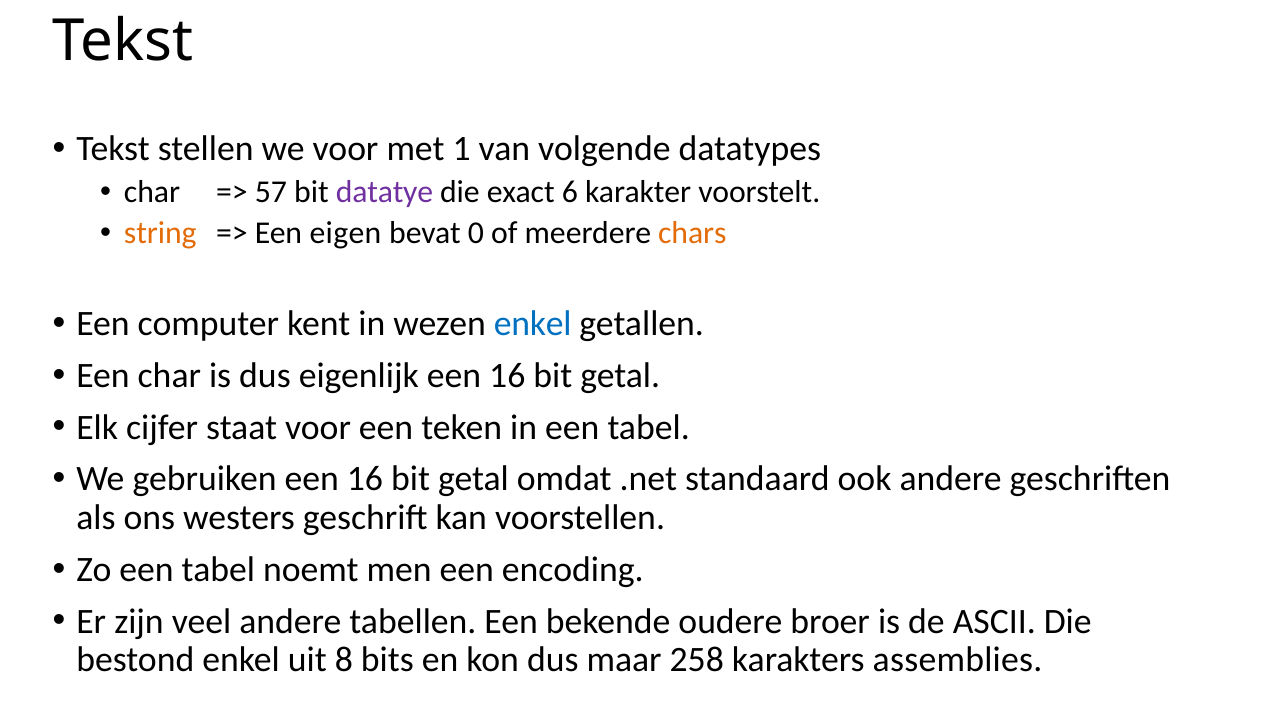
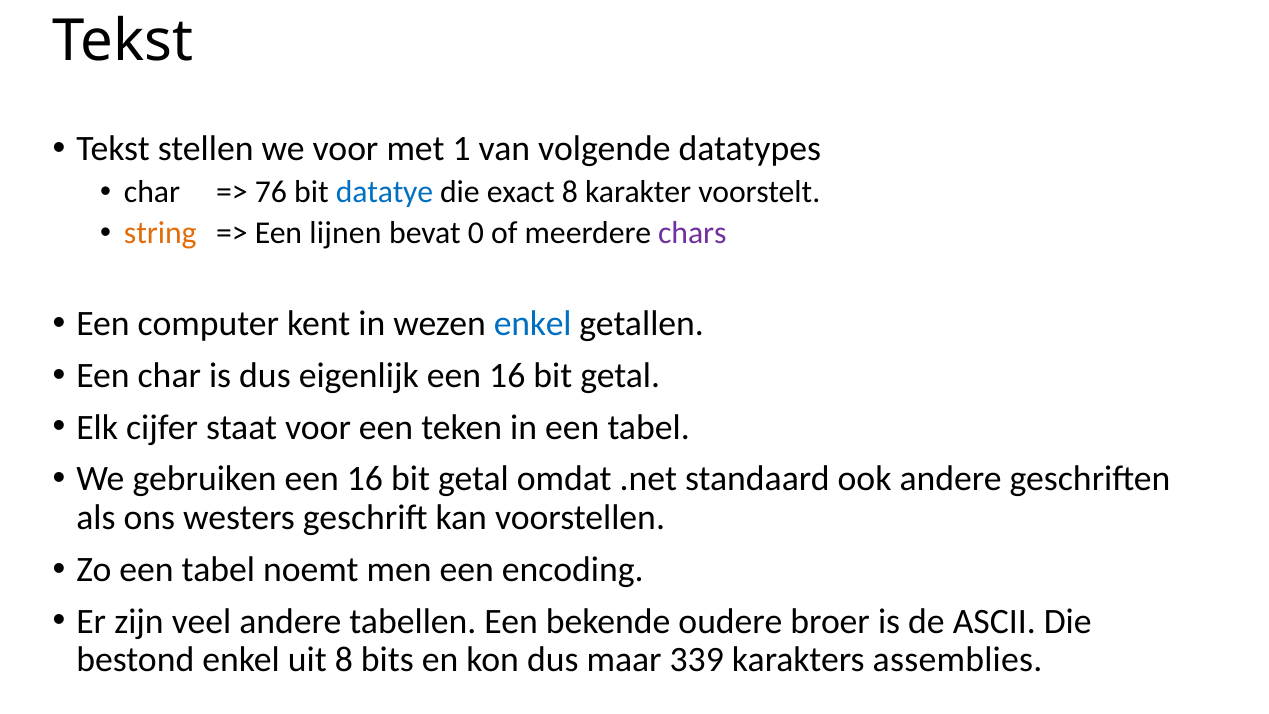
57: 57 -> 76 (271, 192)
datatye colour: purple -> blue (384, 192)
exact 6: 6 -> 8 (570, 192)
eigen: eigen -> lijnen (345, 233)
chars colour: orange -> purple (692, 233)
258: 258 -> 339 (697, 660)
